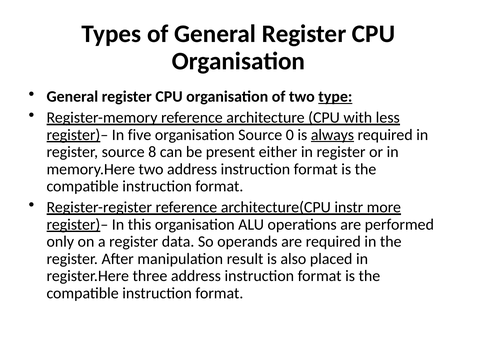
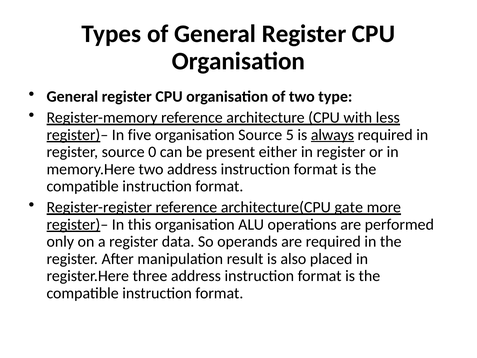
type underline: present -> none (335, 97)
0: 0 -> 5 (290, 135)
8: 8 -> 0 (152, 152)
instr: instr -> gate (349, 207)
